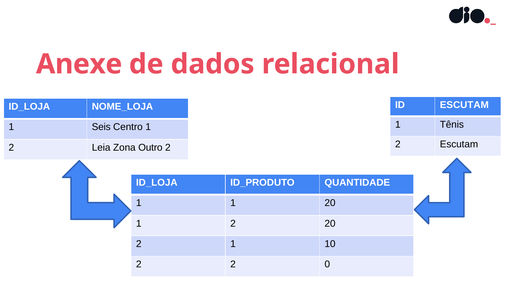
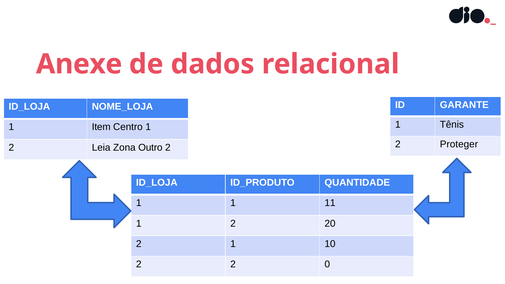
ID ESCUTAM: ESCUTAM -> GARANTE (464, 105)
Seis: Seis -> Item (101, 127)
2 Escutam: Escutam -> Proteger (459, 144)
1 20: 20 -> 11 (330, 203)
